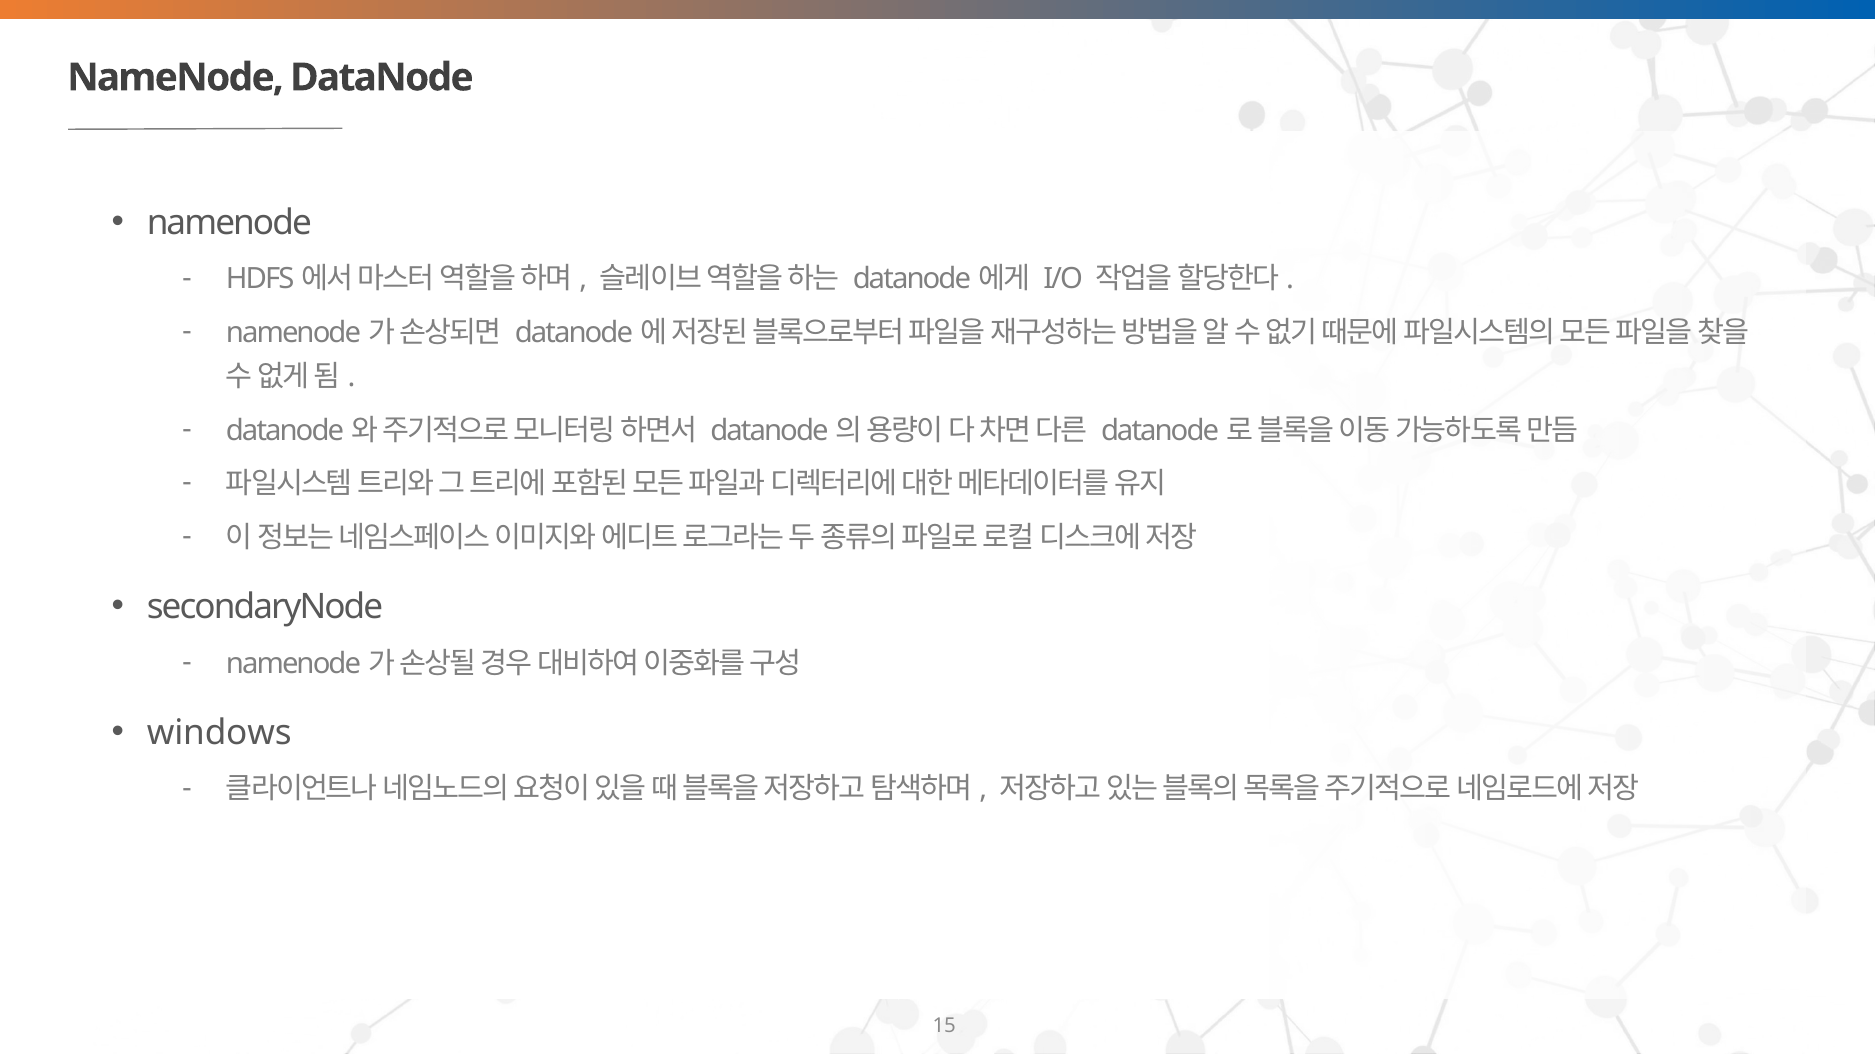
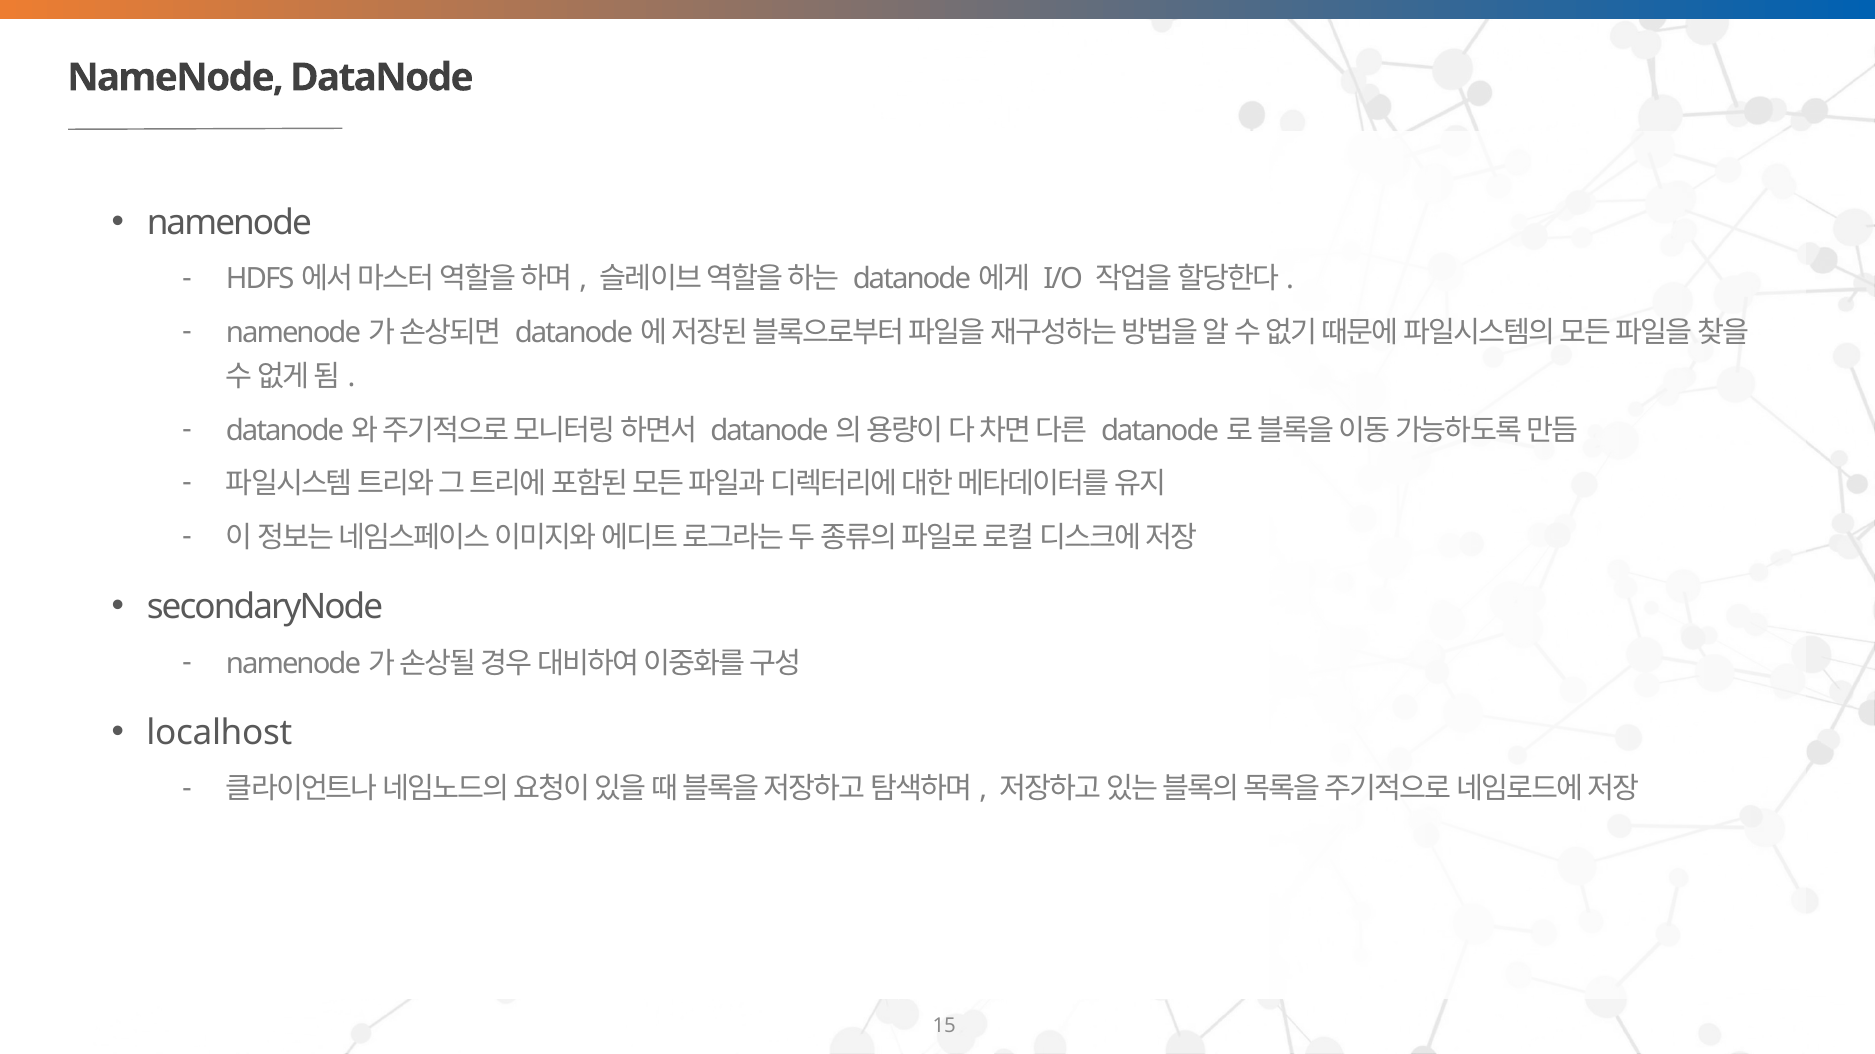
windows: windows -> localhost (219, 733)
